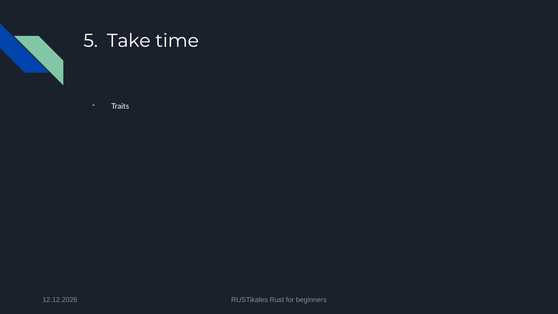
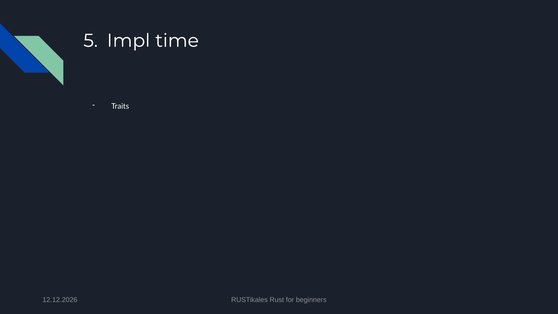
Take: Take -> Impl (129, 41)
